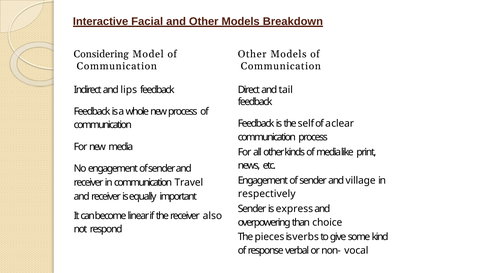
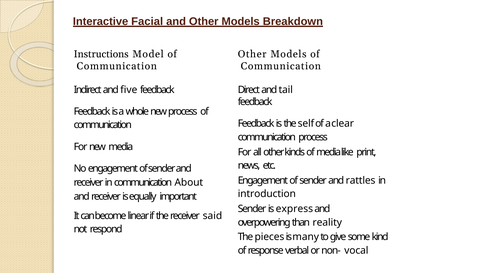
Considering: Considering -> Instructions (101, 54)
lips: lips -> five (129, 90)
village: village -> rattles (361, 181)
Travel: Travel -> About (189, 183)
respectively: respectively -> introduction (267, 194)
also: also -> said (212, 216)
choice: choice -> reality (327, 223)
verbs: verbs -> many (306, 237)
